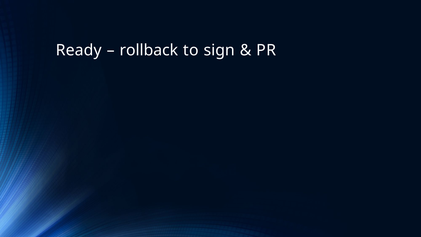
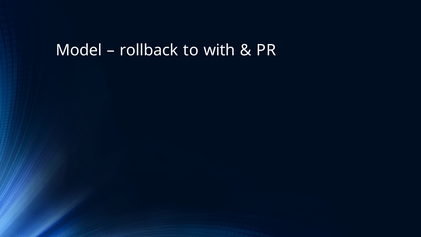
Ready: Ready -> Model (79, 50)
sign: sign -> with (219, 50)
